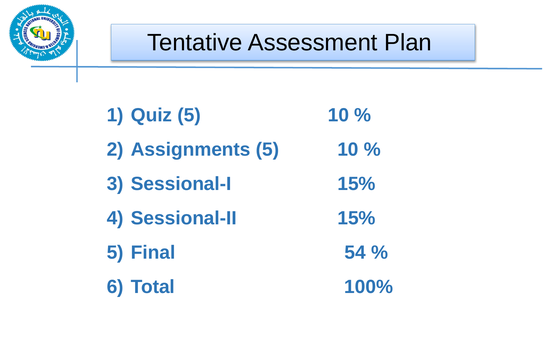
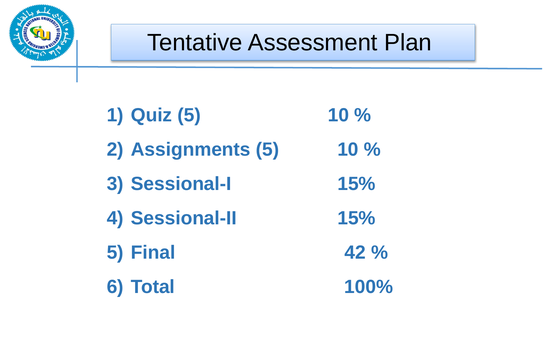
54: 54 -> 42 (355, 253)
